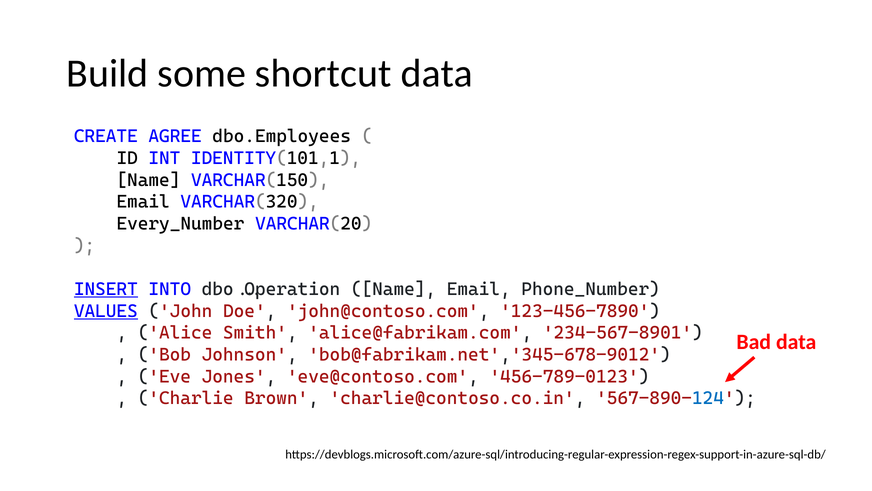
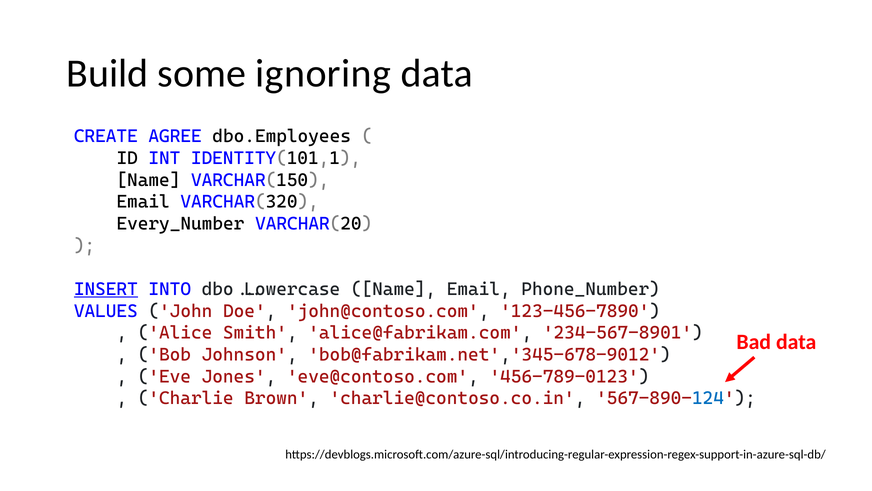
shortcut: shortcut -> ignoring (323, 73)
dbo.Operation: dbo.Operation -> dbo.Lowercase (271, 289)
VALUES underline: present -> none (106, 311)
